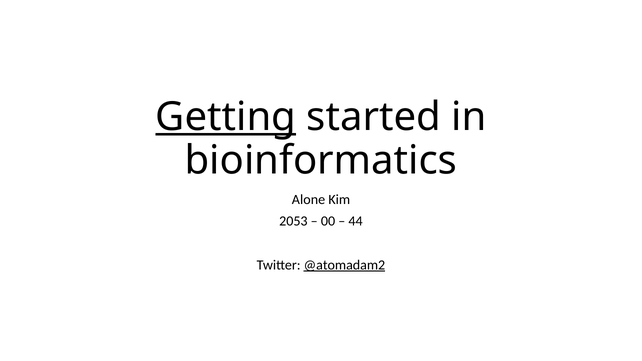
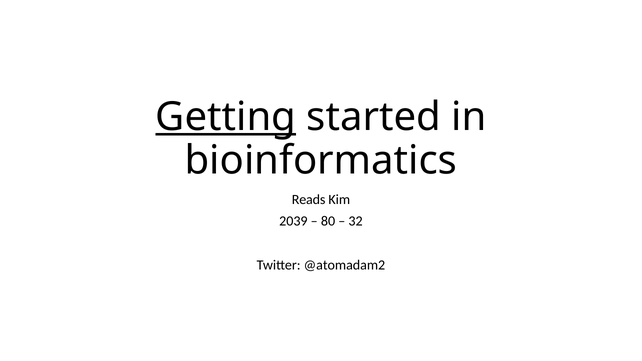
Alone: Alone -> Reads (309, 200)
2053: 2053 -> 2039 (293, 221)
00: 00 -> 80 (328, 221)
44: 44 -> 32 (356, 221)
@atomadam2 underline: present -> none (344, 265)
